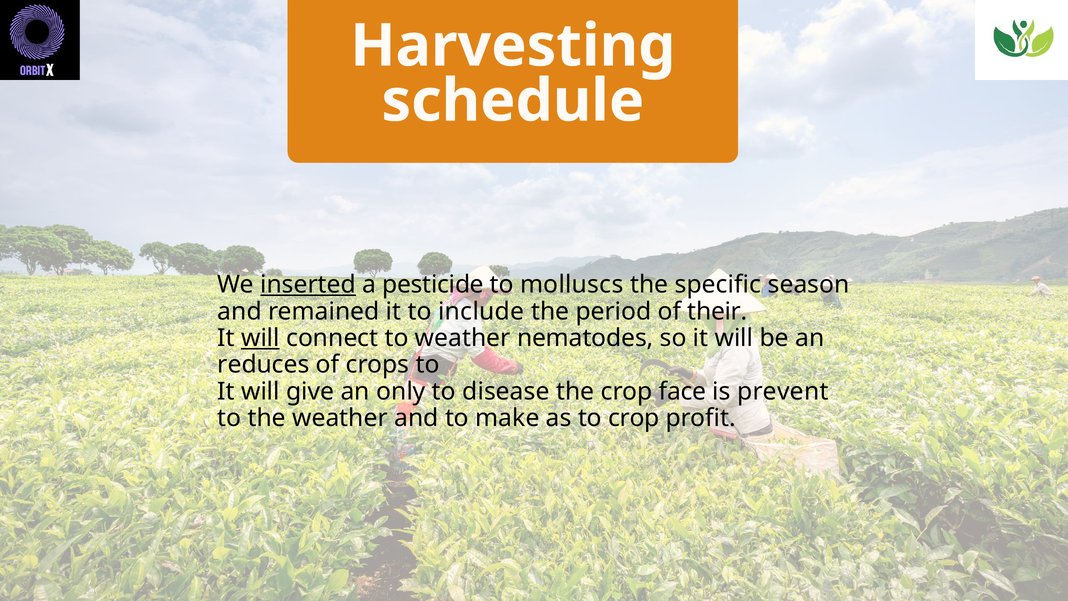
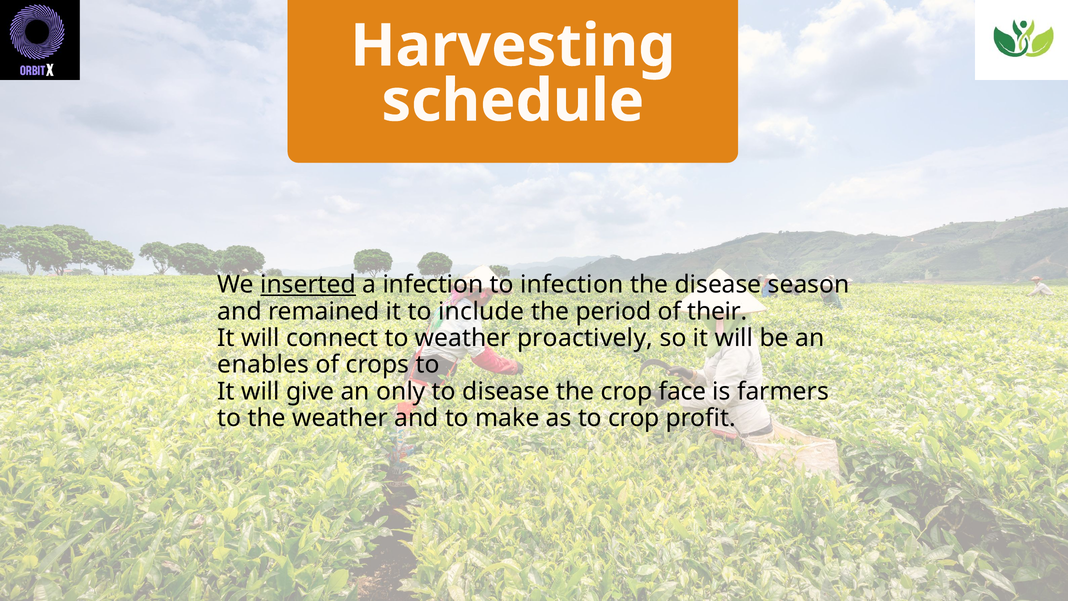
a pesticide: pesticide -> infection (433, 285)
to molluscs: molluscs -> infection (572, 285)
the specific: specific -> disease (718, 285)
will underline: present -> none (260, 338)
nematodes: nematodes -> proactively (585, 338)
reduces: reduces -> enables (263, 365)
prevent: prevent -> farmers (783, 391)
